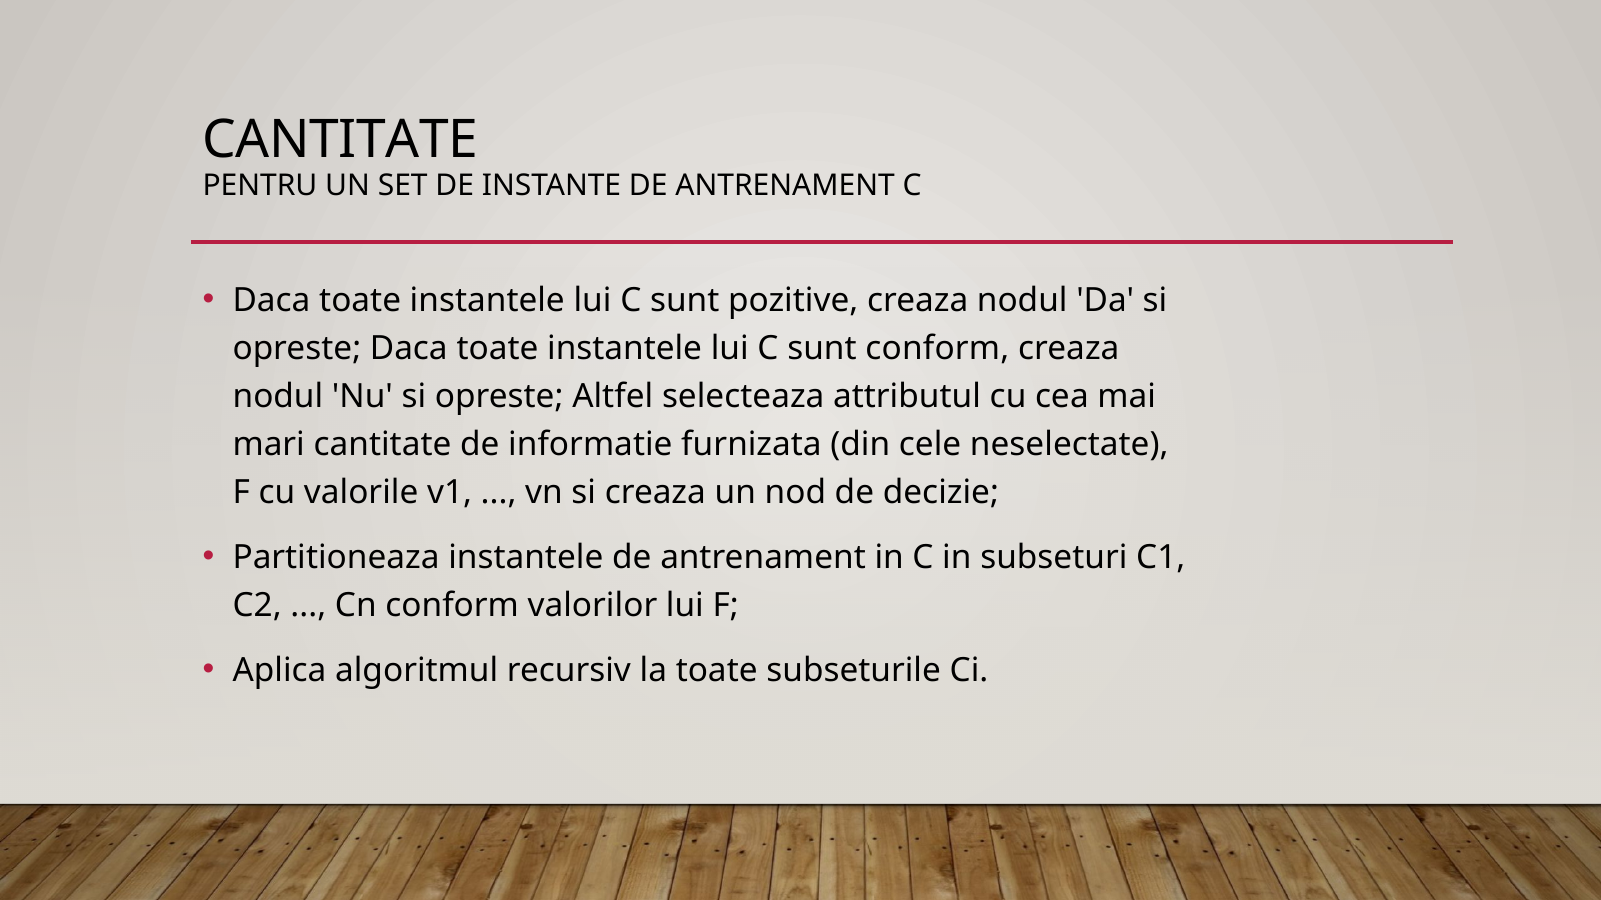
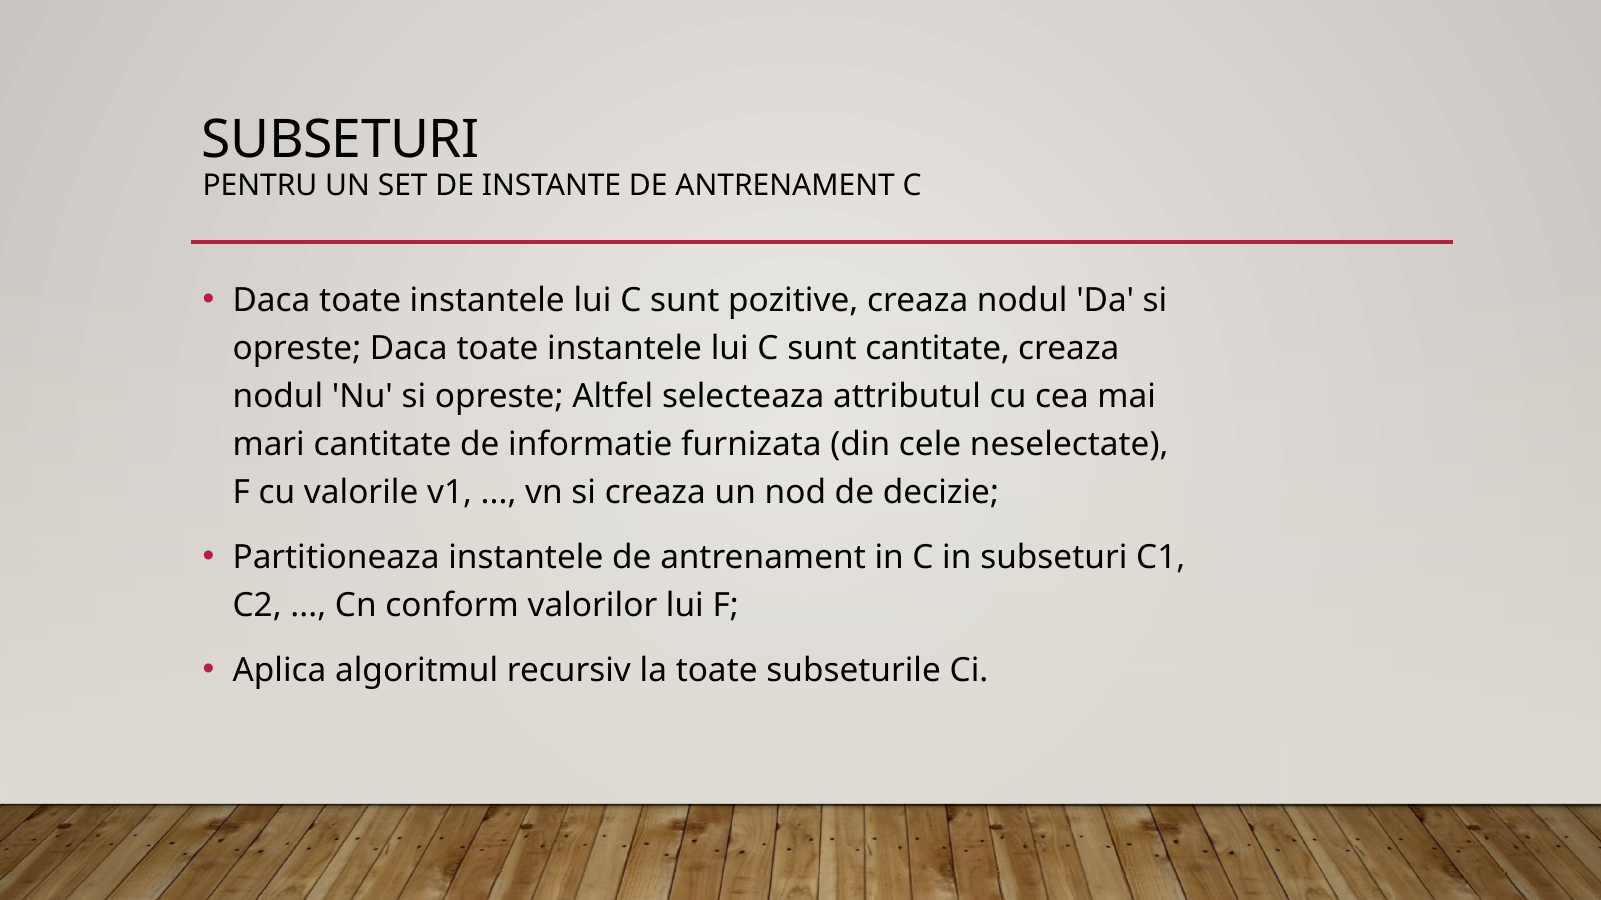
CANTITATE: CANTITATE -> SUBSETURI (341, 140)
sunt conform: conform -> cantitate (938, 349)
